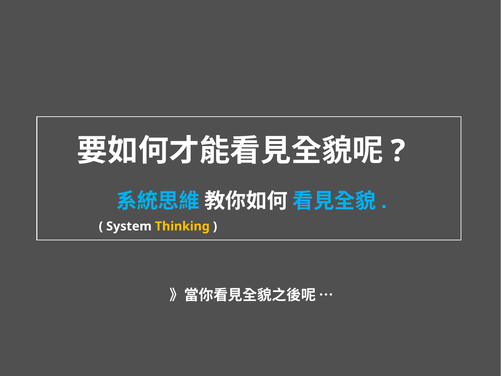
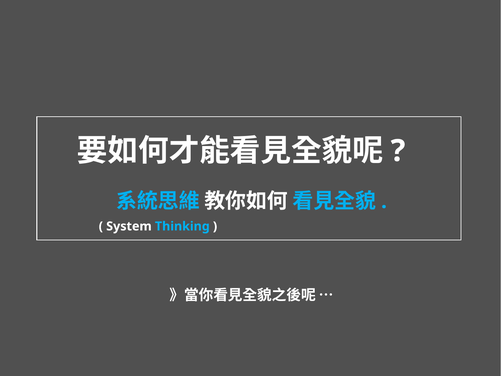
Thinking colour: yellow -> light blue (182, 226)
